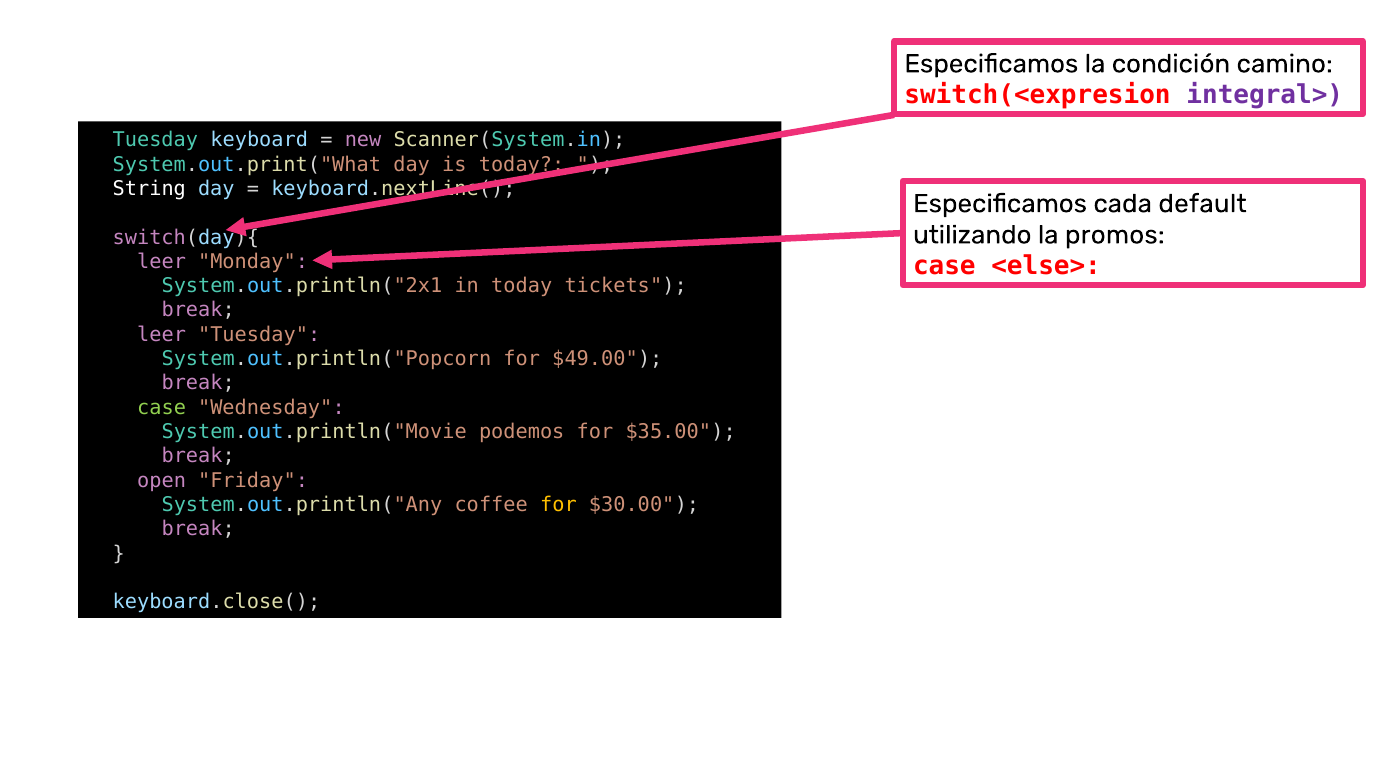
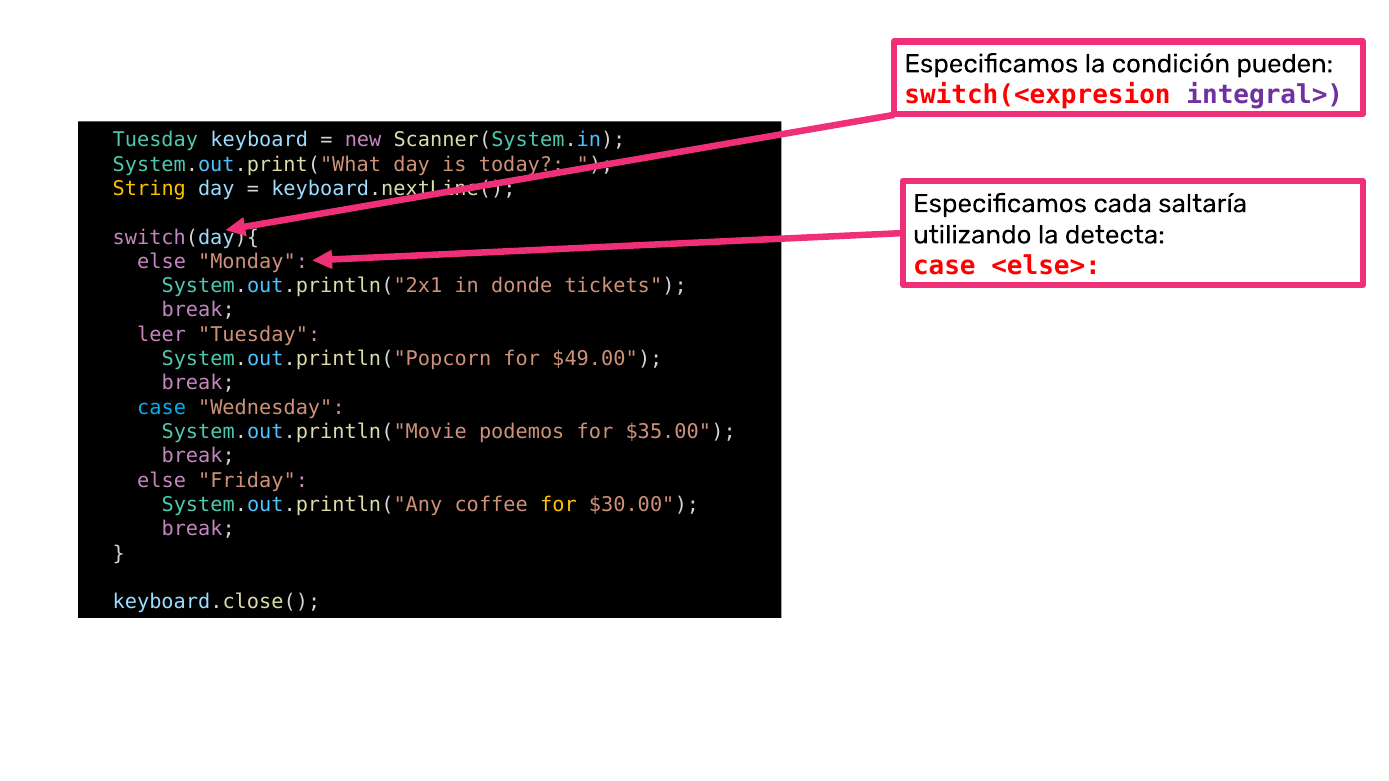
camino: camino -> pueden (1285, 64)
String colour: white -> yellow (149, 189)
default: default -> saltaría (1203, 204)
promos: promos -> detecta (1115, 235)
leer: leer -> else (162, 262)
in today: today -> donde (522, 286)
case colour: light green -> light blue (162, 408)
open: open -> else (162, 481)
